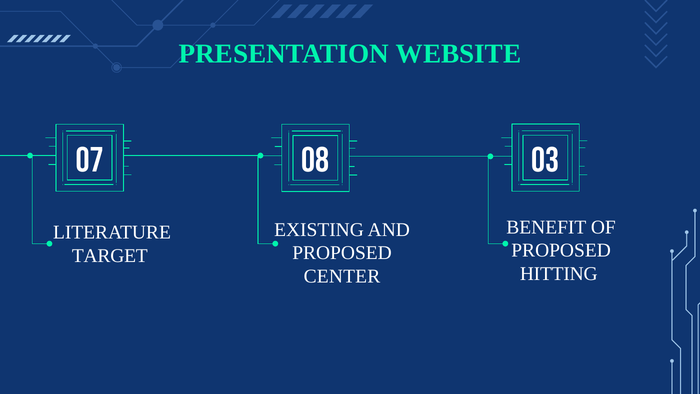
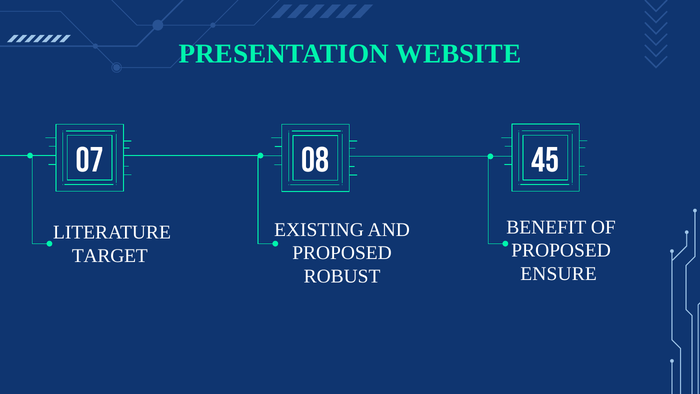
03: 03 -> 45 (545, 160)
HITTING: HITTING -> ENSURE (559, 274)
CENTER: CENTER -> ROBUST (342, 276)
